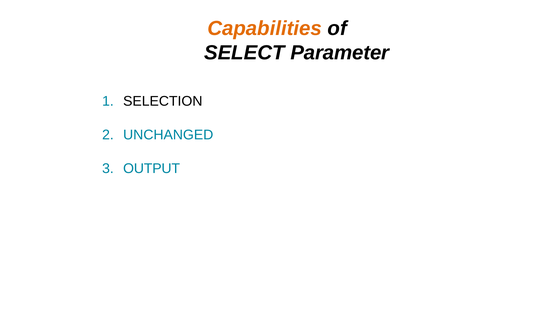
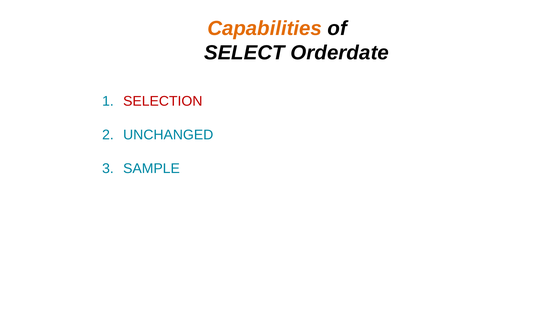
Parameter: Parameter -> Orderdate (340, 53)
SELECTION colour: black -> red (163, 101)
OUTPUT: OUTPUT -> SAMPLE (151, 168)
